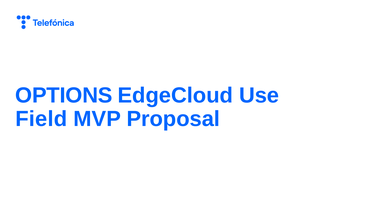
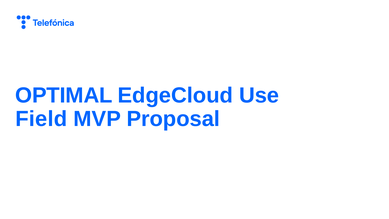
OPTIONS: OPTIONS -> OPTIMAL (64, 95)
